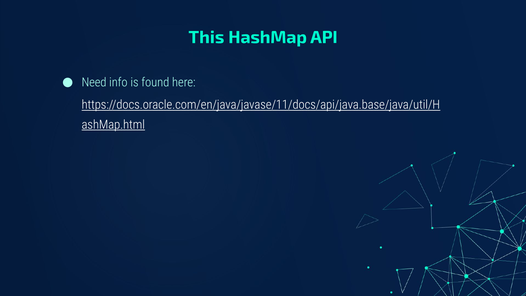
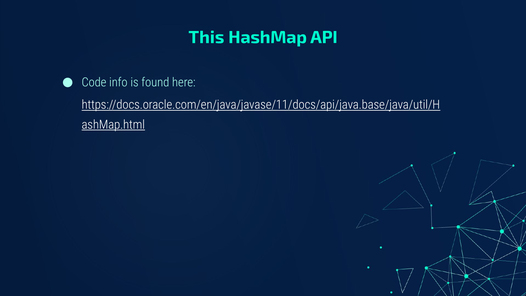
Need: Need -> Code (94, 82)
